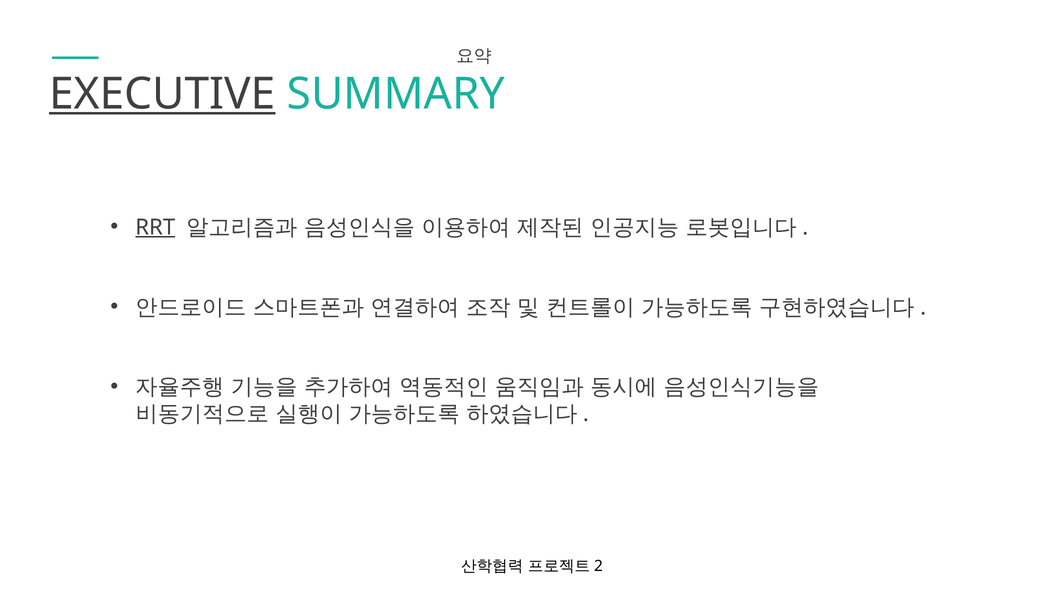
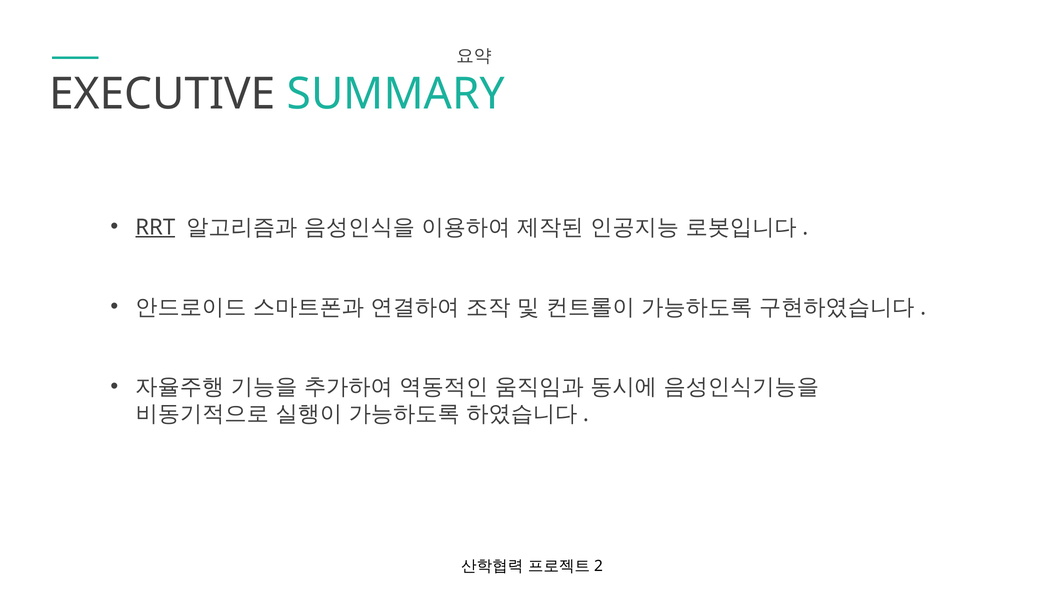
EXECUTIVE underline: present -> none (162, 94)
